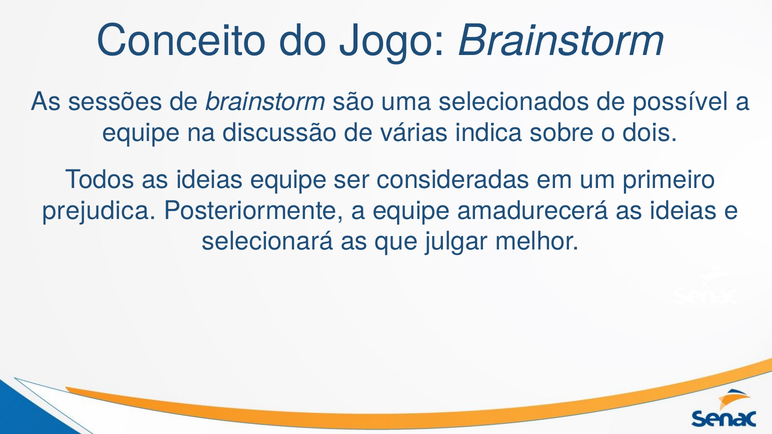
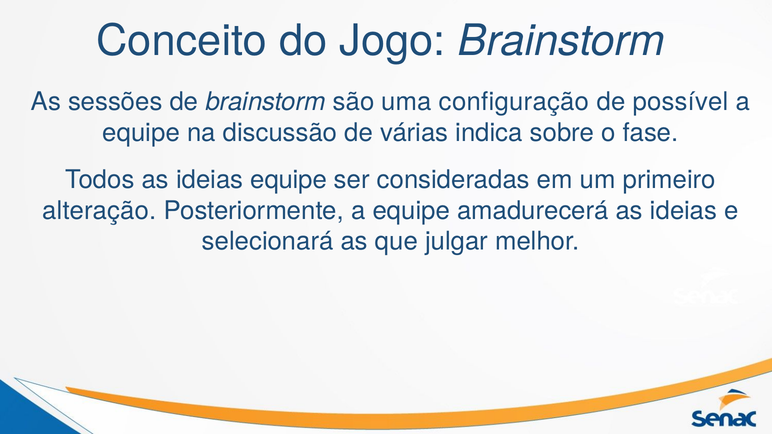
selecionados: selecionados -> configuração (514, 102)
dois: dois -> fase (650, 133)
prejudica: prejudica -> alteração (99, 211)
